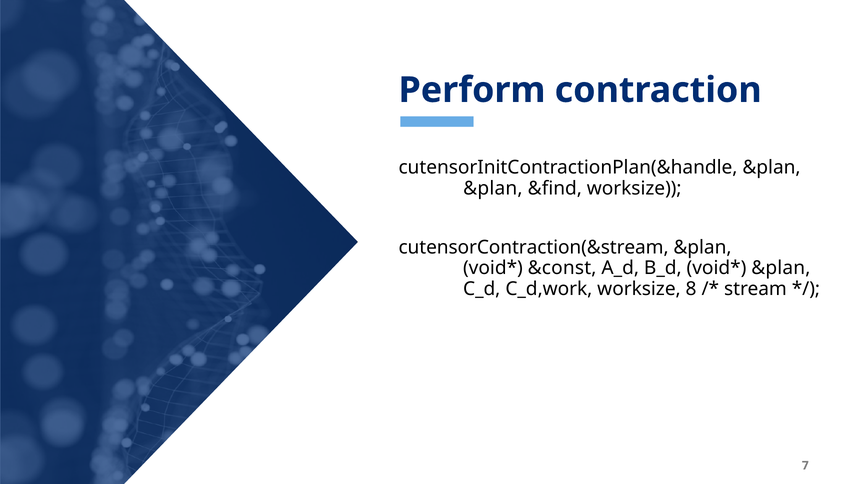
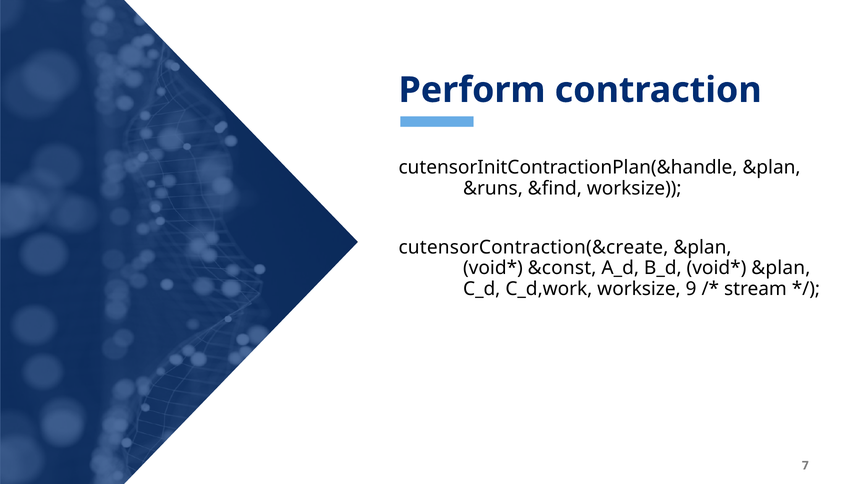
&plan: &plan -> &runs (493, 188)
cutensorContraction(&stream: cutensorContraction(&stream -> cutensorContraction(&create (533, 248)
8: 8 -> 9 (691, 289)
